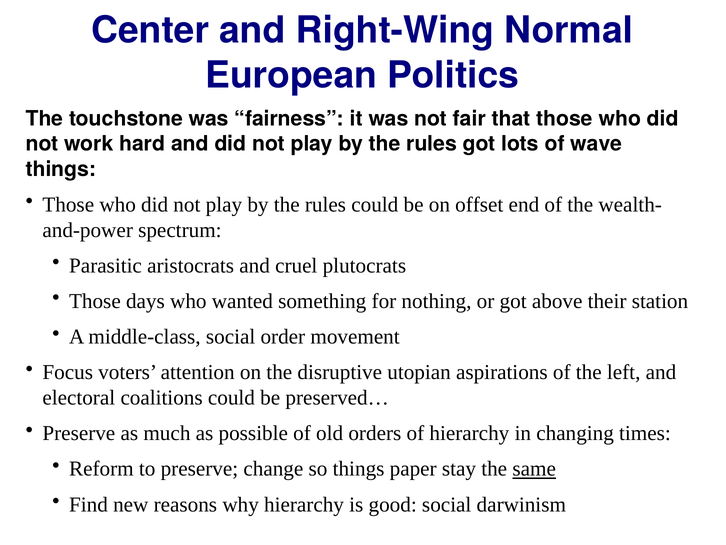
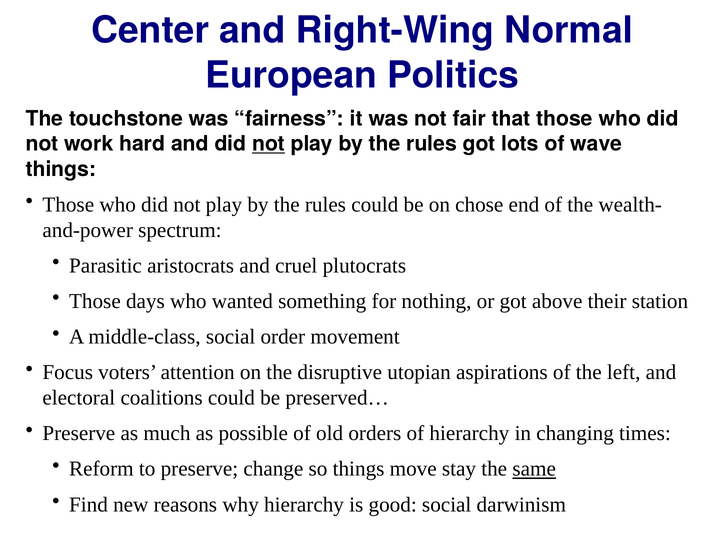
not underline: none -> present (269, 144)
offset: offset -> chose (479, 205)
paper: paper -> move (413, 469)
